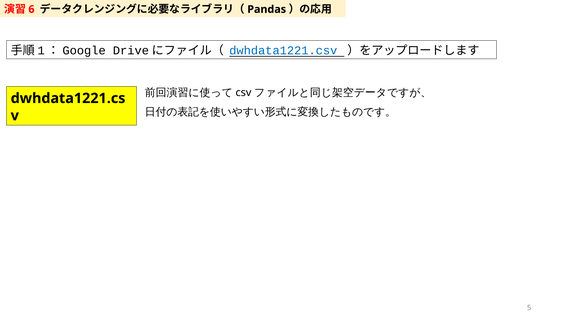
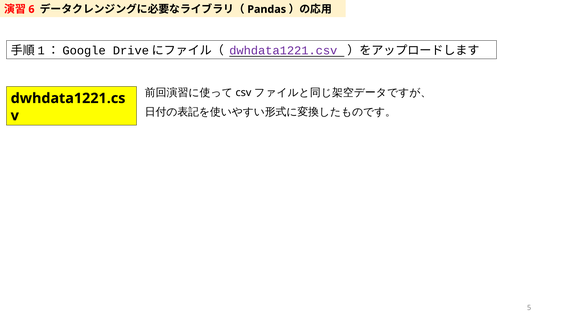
dwhdata1221.csv colour: blue -> purple (283, 51)
